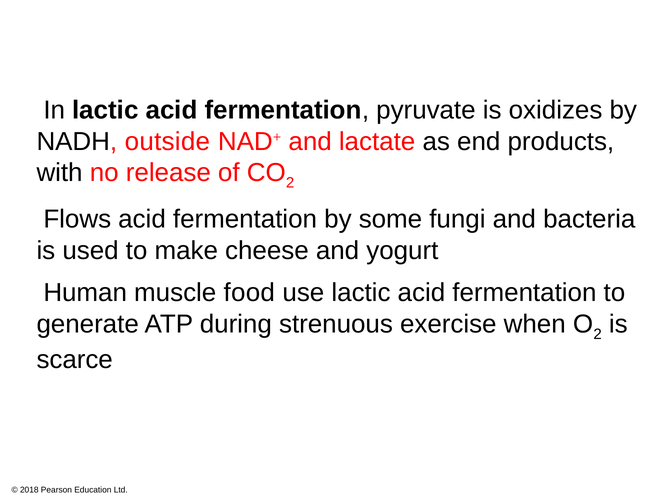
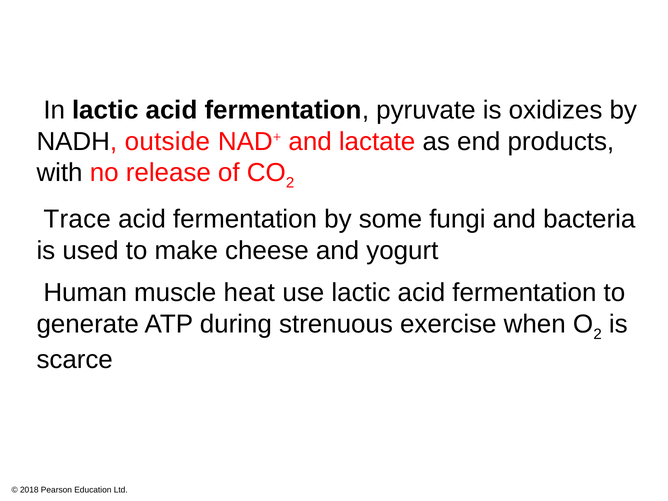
Flows: Flows -> Trace (77, 219)
food: food -> heat (249, 293)
